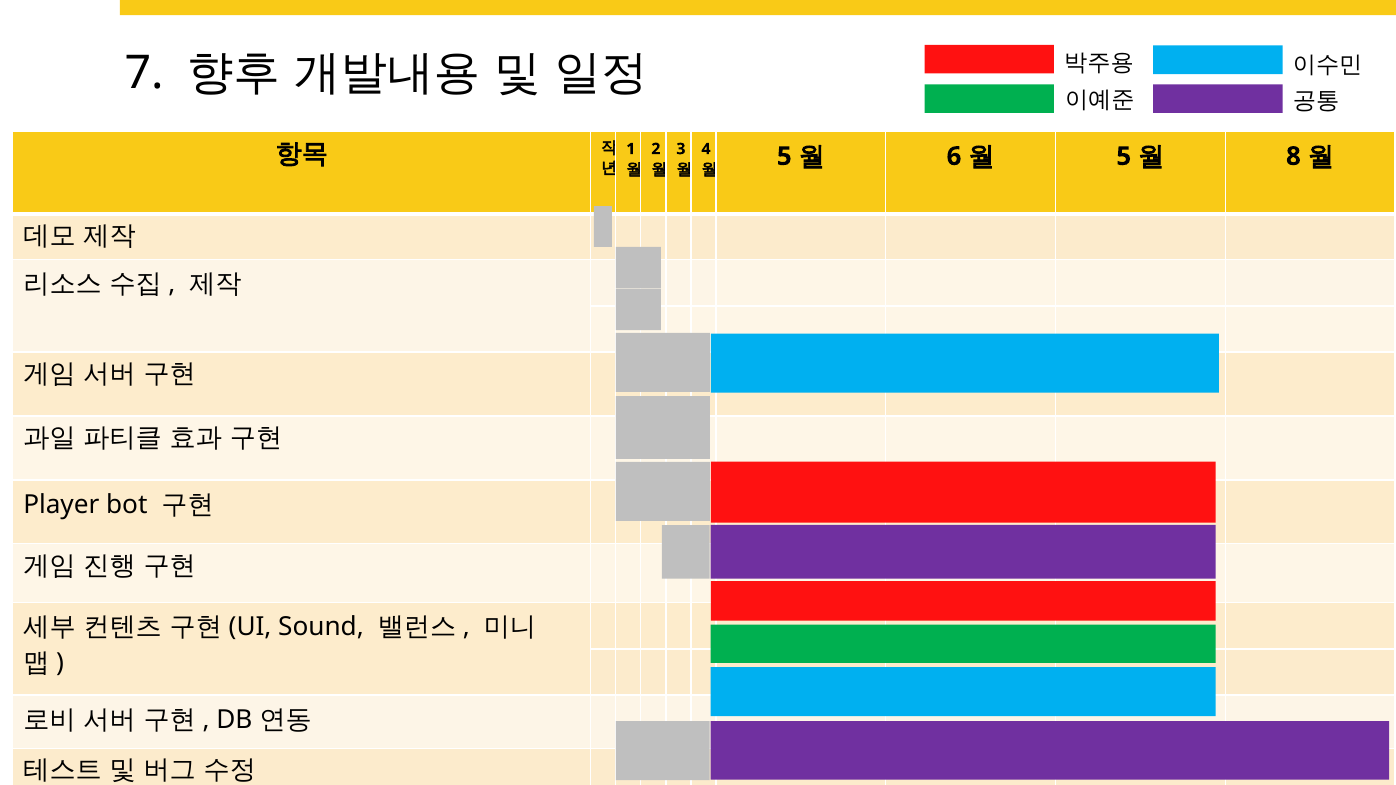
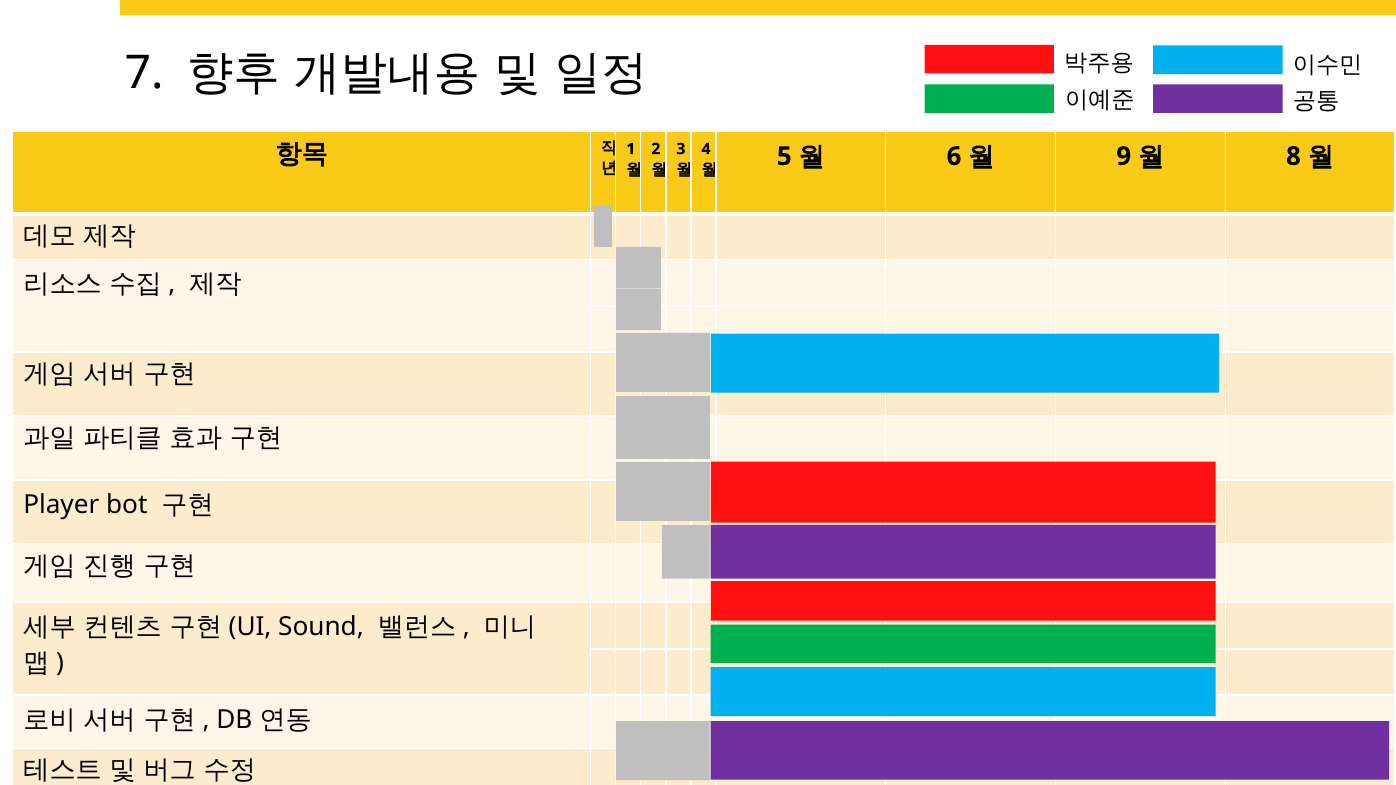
5: 5 -> 9 (1124, 156)
